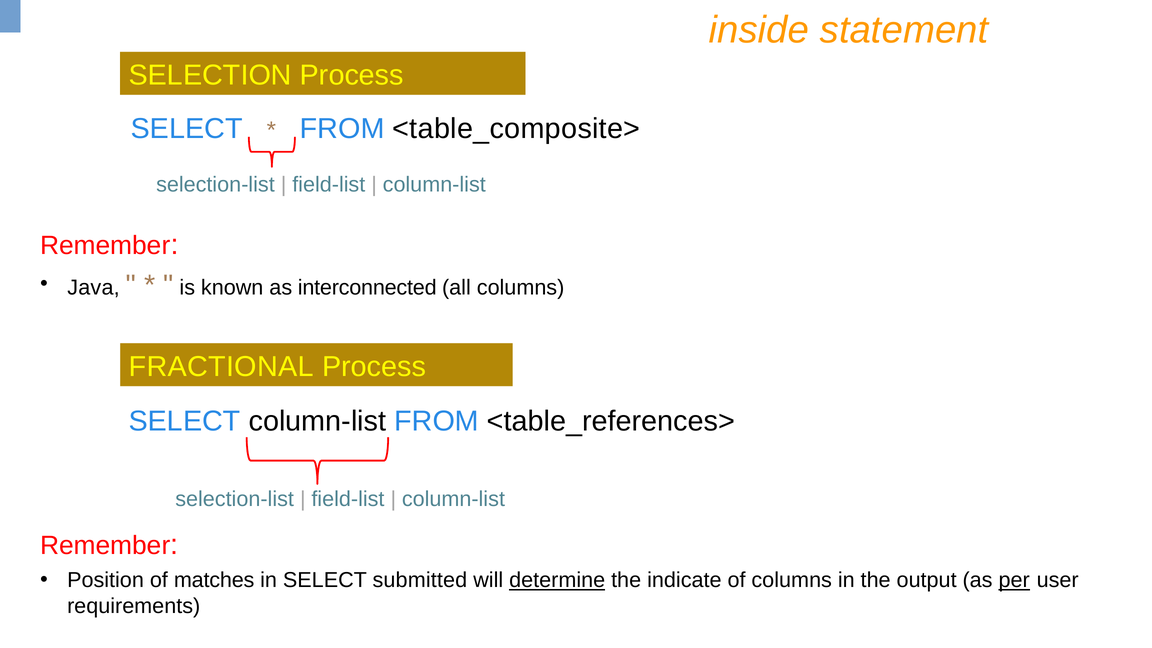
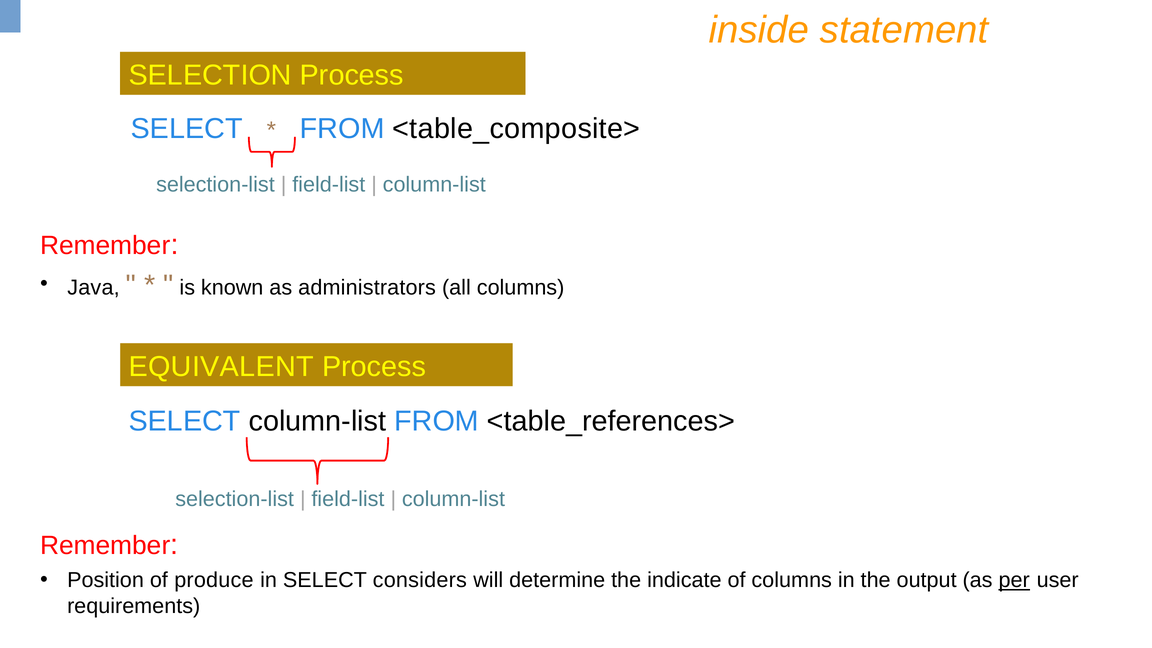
interconnected: interconnected -> administrators (367, 287)
FRACTIONAL: FRACTIONAL -> EQUIVALENT (221, 367)
matches: matches -> produce (214, 580)
submitted: submitted -> considers (420, 580)
determine underline: present -> none (557, 580)
